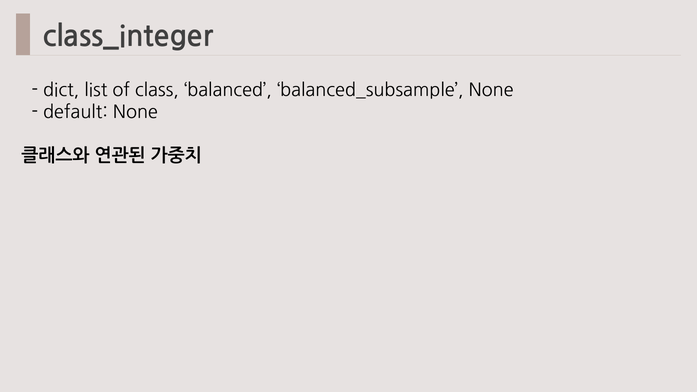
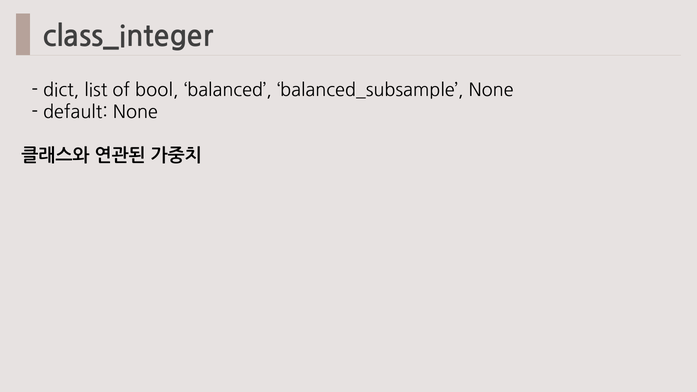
class: class -> bool (157, 90)
